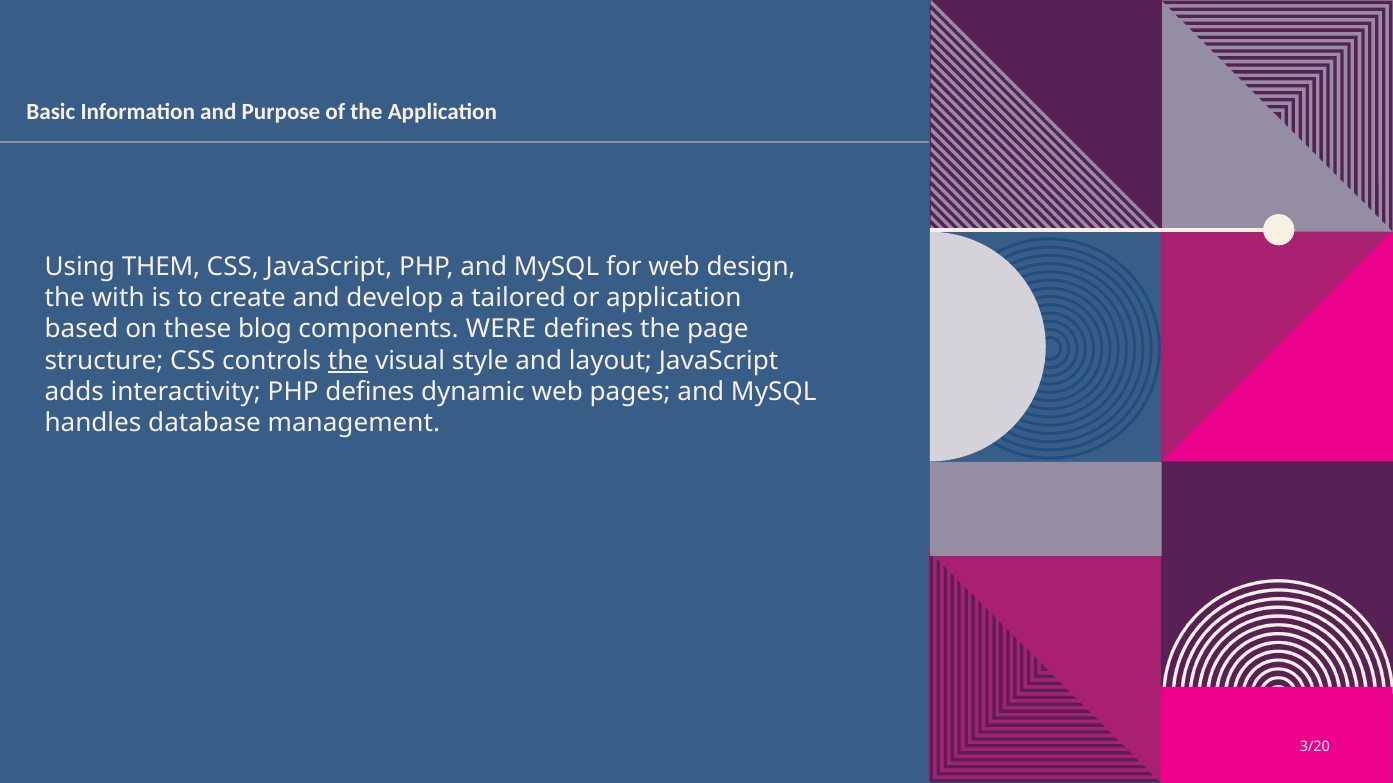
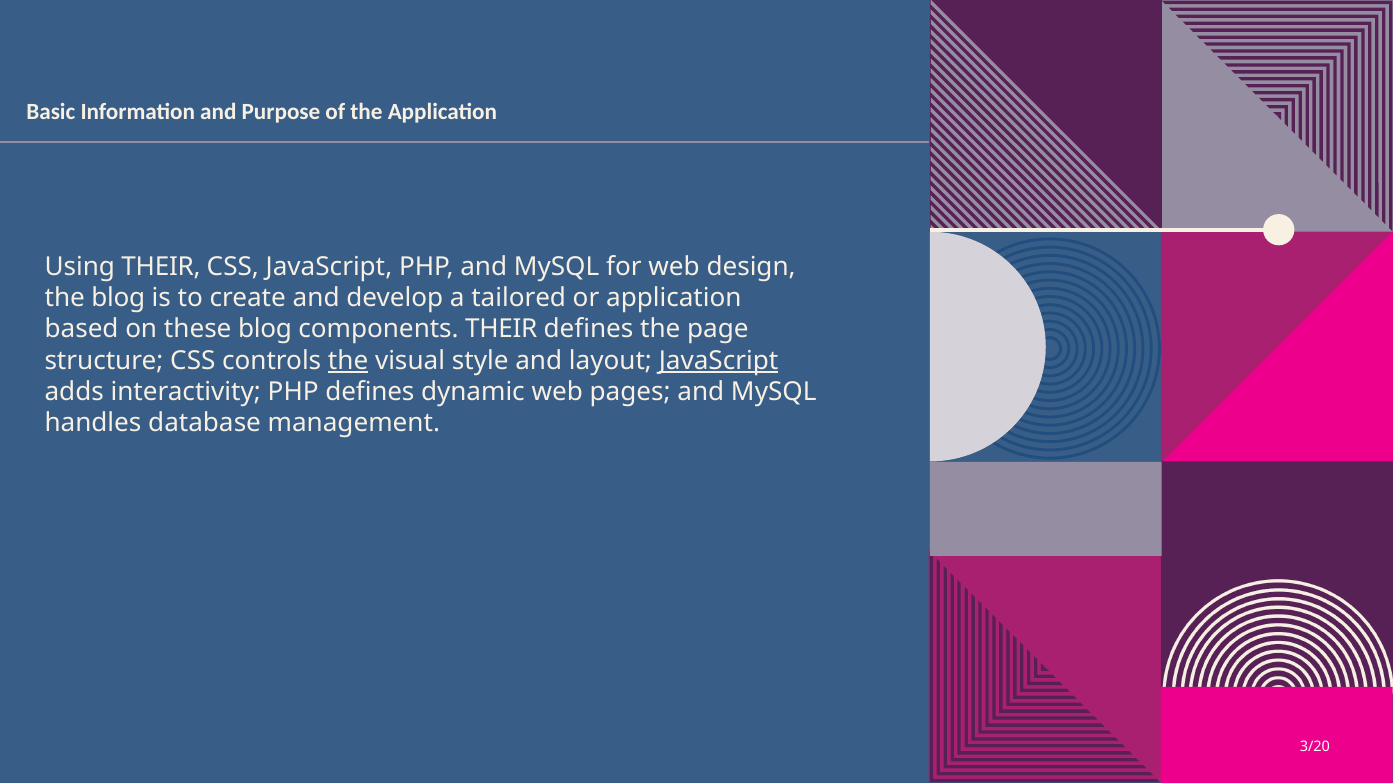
Using THEM: THEM -> THEIR (161, 267)
the with: with -> blog (118, 298)
components WERE: WERE -> THEIR (501, 330)
JavaScript underline: none -> present (719, 361)
